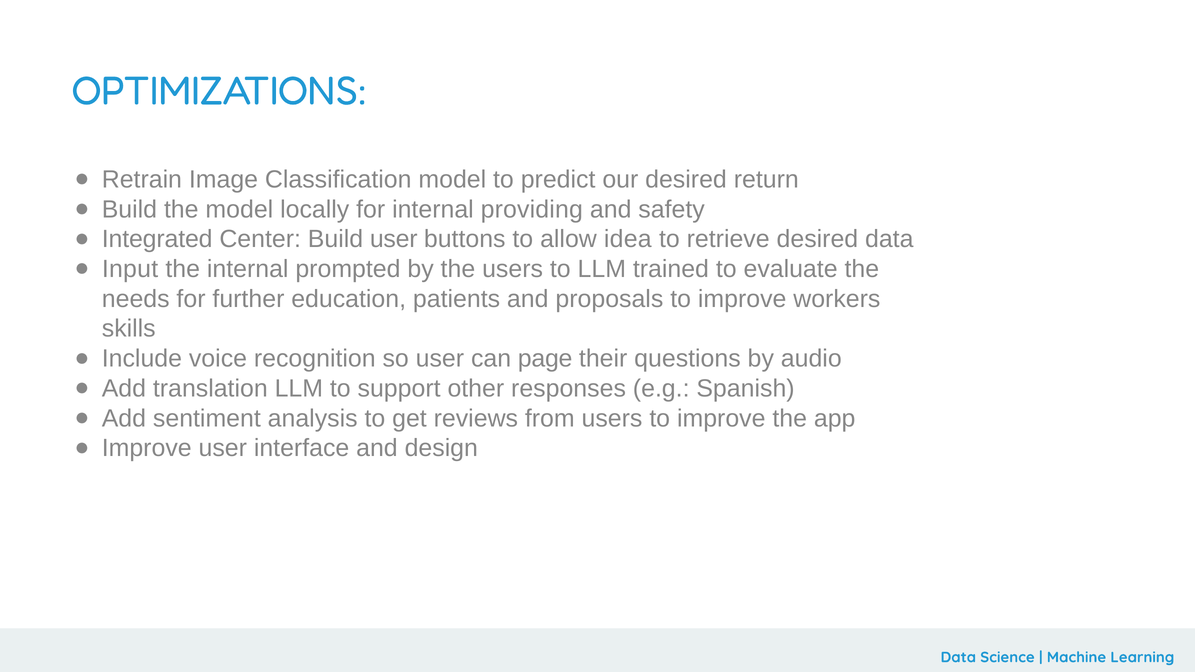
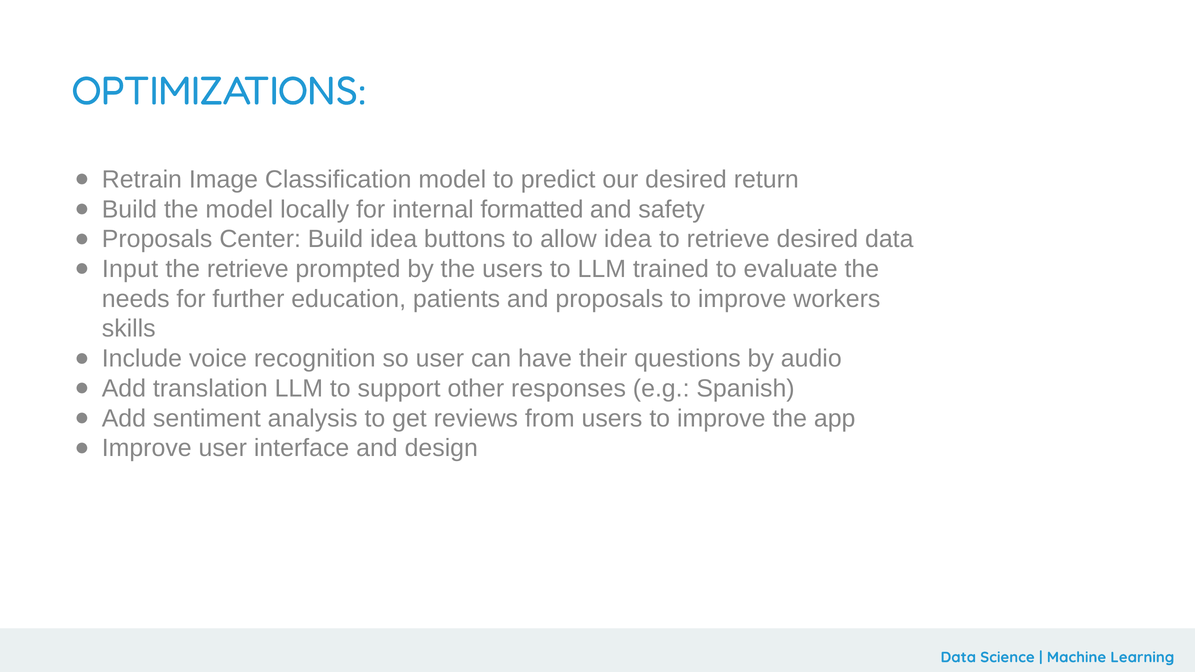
providing: providing -> formatted (532, 209)
Integrated: Integrated -> Proposals (157, 239)
Build user: user -> idea (394, 239)
the internal: internal -> retrieve (248, 269)
page: page -> have (545, 359)
